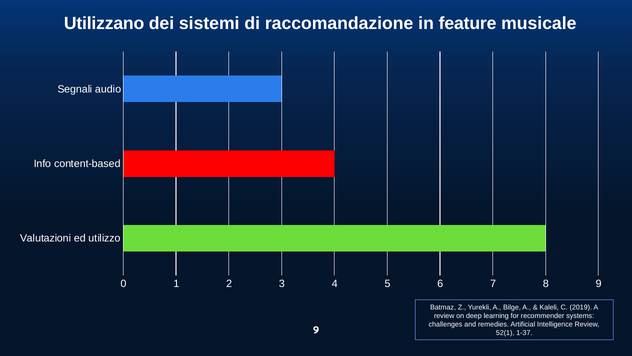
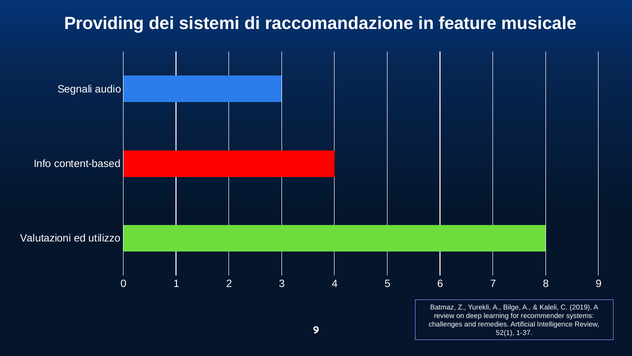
Utilizzano: Utilizzano -> Providing (104, 23)
